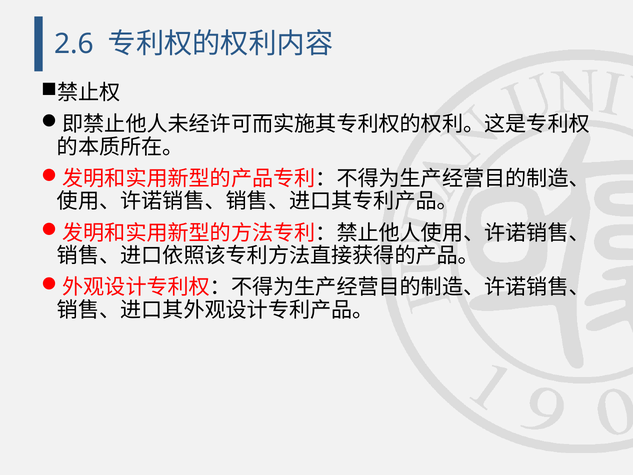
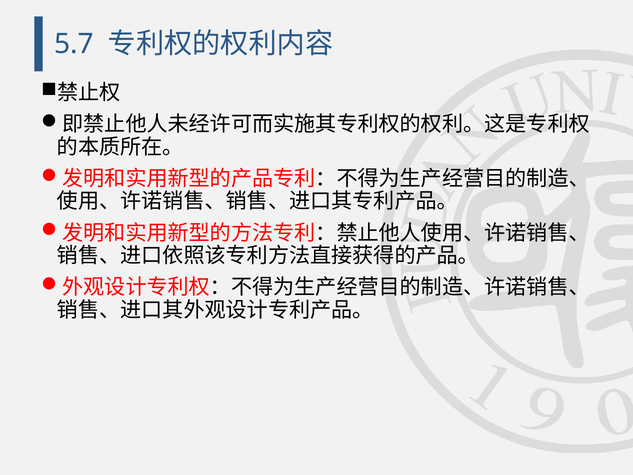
2.6: 2.6 -> 5.7 (74, 44)
